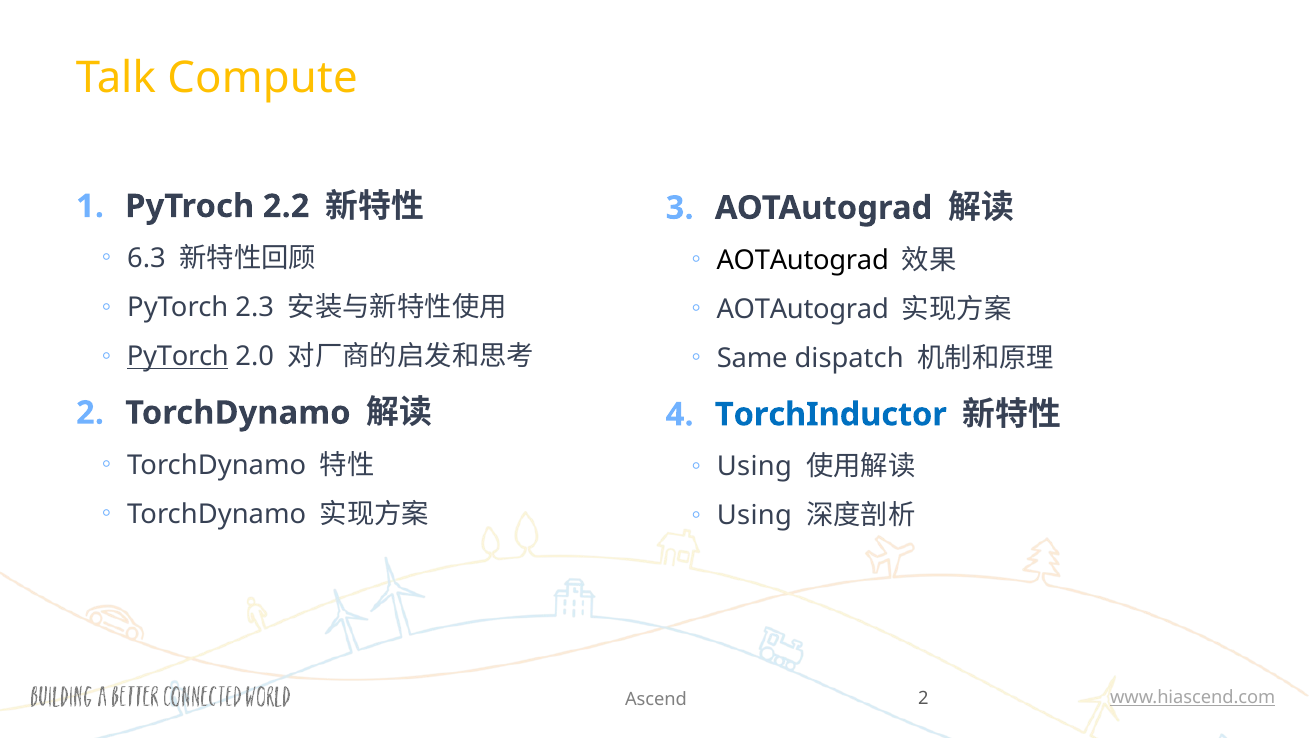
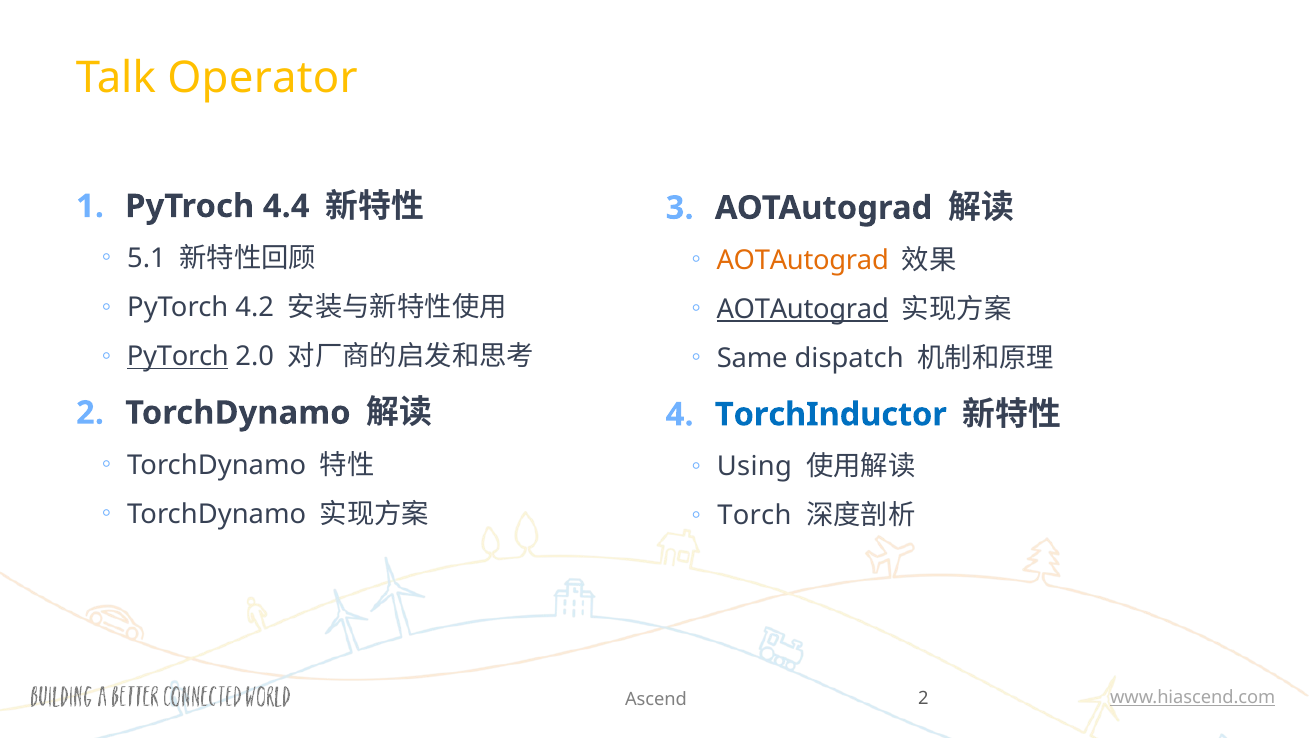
Compute: Compute -> Operator (263, 78)
2.2: 2.2 -> 4.4 (286, 206)
6.3: 6.3 -> 5.1 (147, 258)
AOTAutograd colour: black -> orange (803, 260)
2.3: 2.3 -> 4.2 (255, 307)
AOTAutograd underline: none -> present (803, 309)
Using: Using -> Torch (754, 516)
